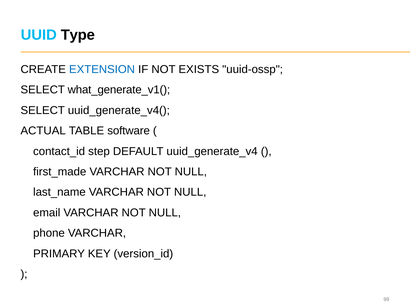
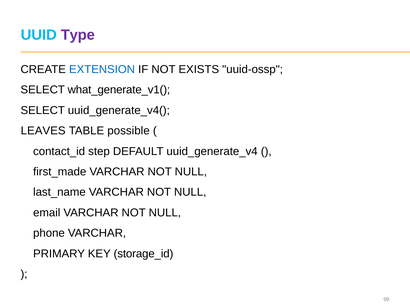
Type colour: black -> purple (78, 35)
ACTUAL: ACTUAL -> LEAVES (43, 131)
software: software -> possible (129, 131)
version_id: version_id -> storage_id (143, 254)
